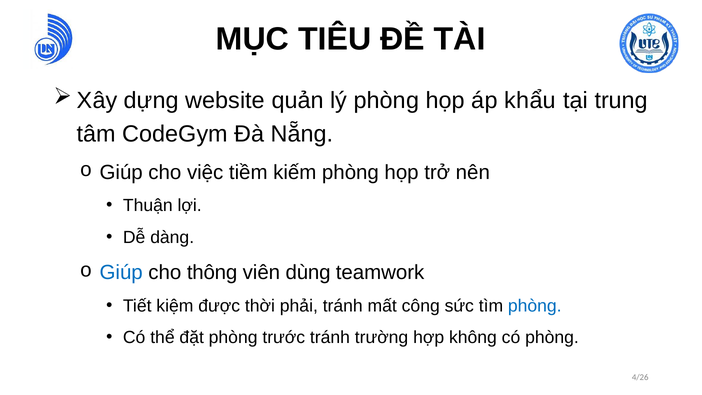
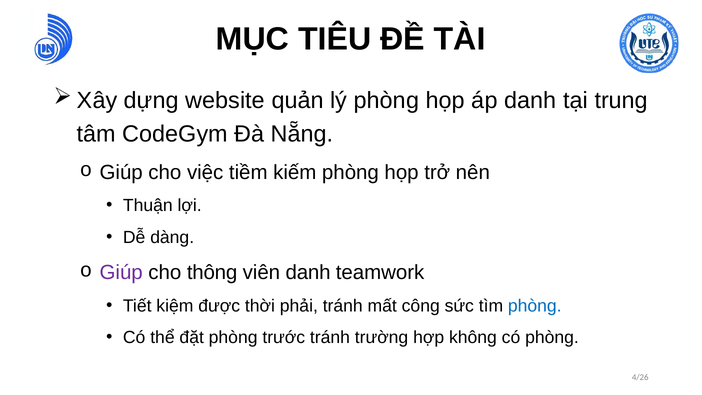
áp khẩu: khẩu -> danh (530, 100)
Giúp colour: blue -> purple (121, 272)
viên dùng: dùng -> danh (308, 272)
